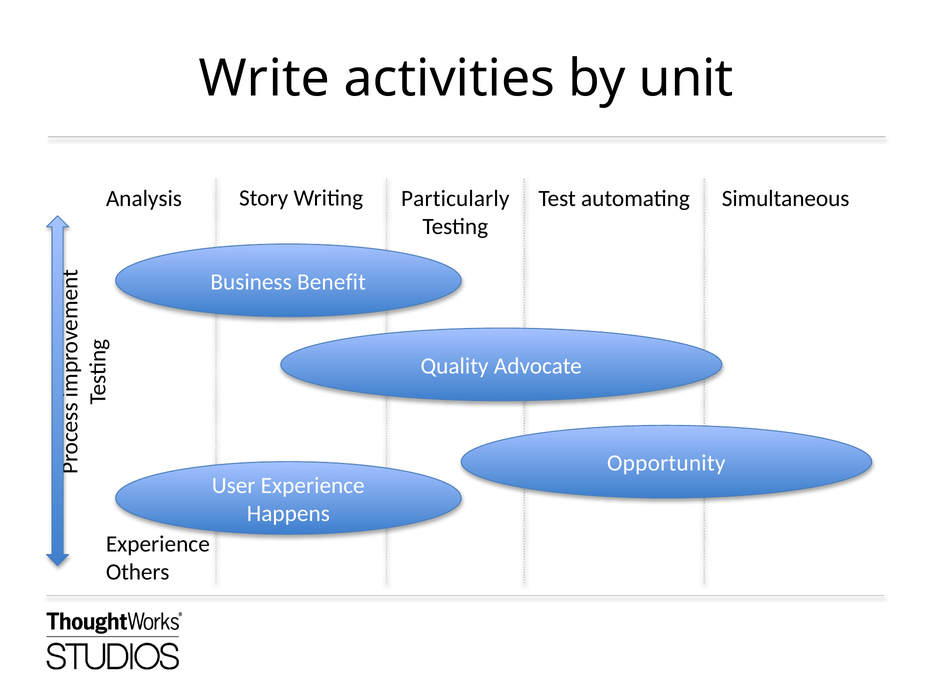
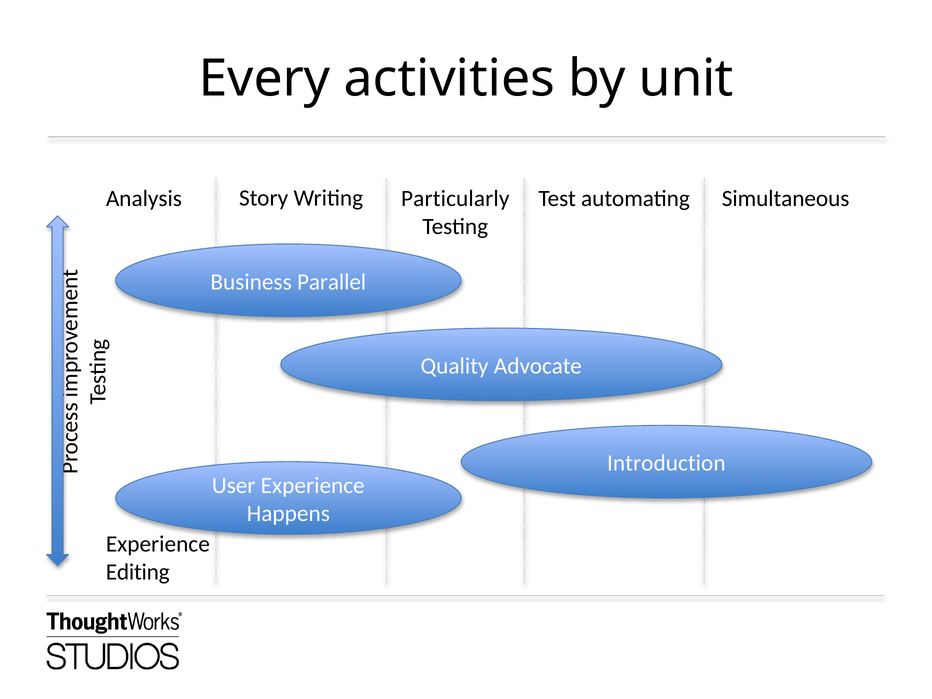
Write: Write -> Every (265, 79)
Benefit: Benefit -> Parallel (332, 282)
Opportunity: Opportunity -> Introduction (666, 463)
Others: Others -> Editing (138, 572)
